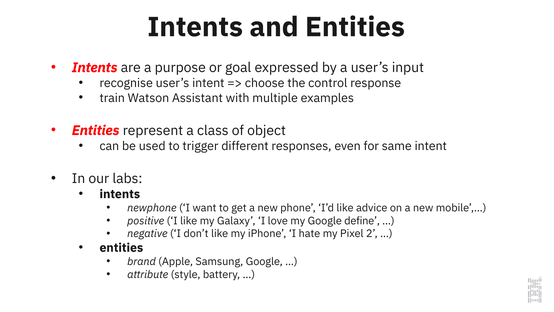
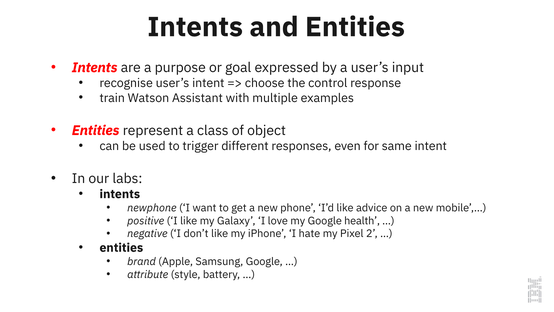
define: define -> health (362, 221)
